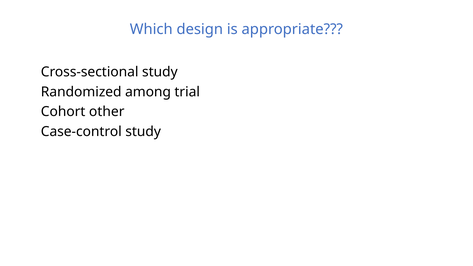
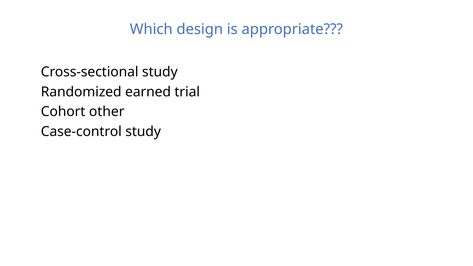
among: among -> earned (148, 92)
